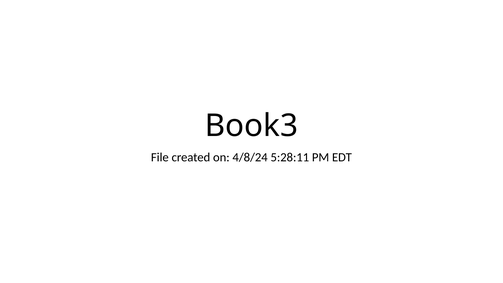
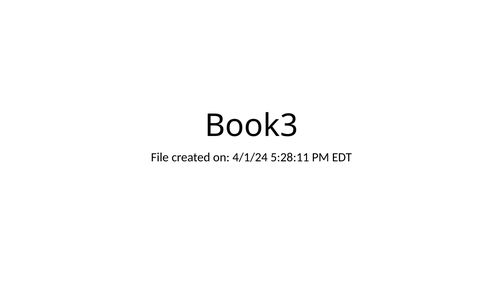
4/8/24: 4/8/24 -> 4/1/24 (250, 157)
